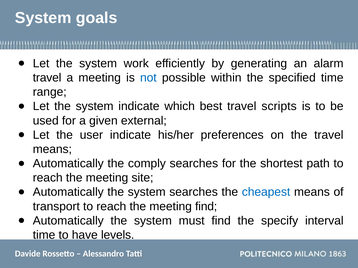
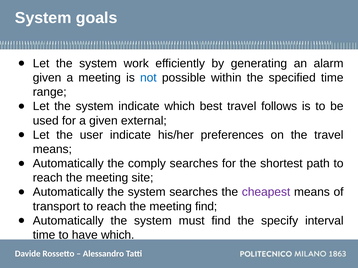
travel: travel -> given (47, 78)
scripts: scripts -> follows (279, 107)
cheapest colour: blue -> purple (266, 192)
have levels: levels -> which (118, 235)
